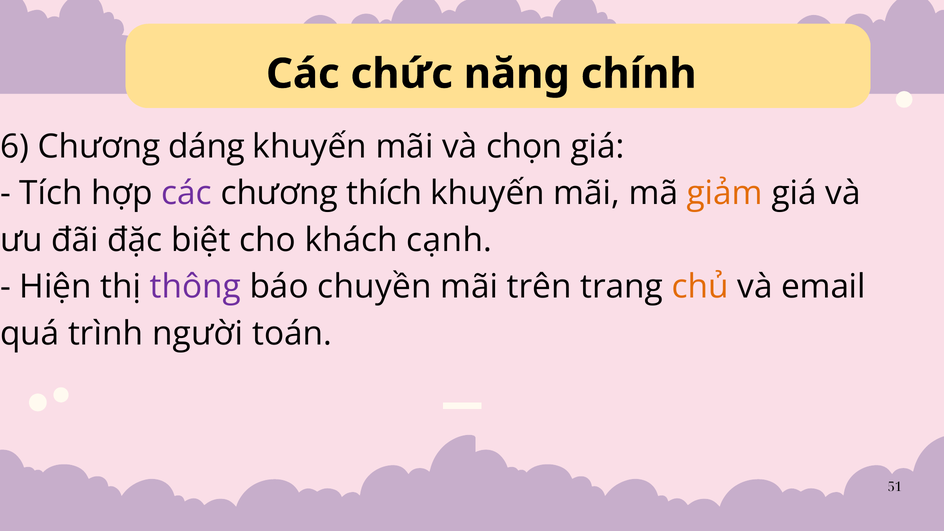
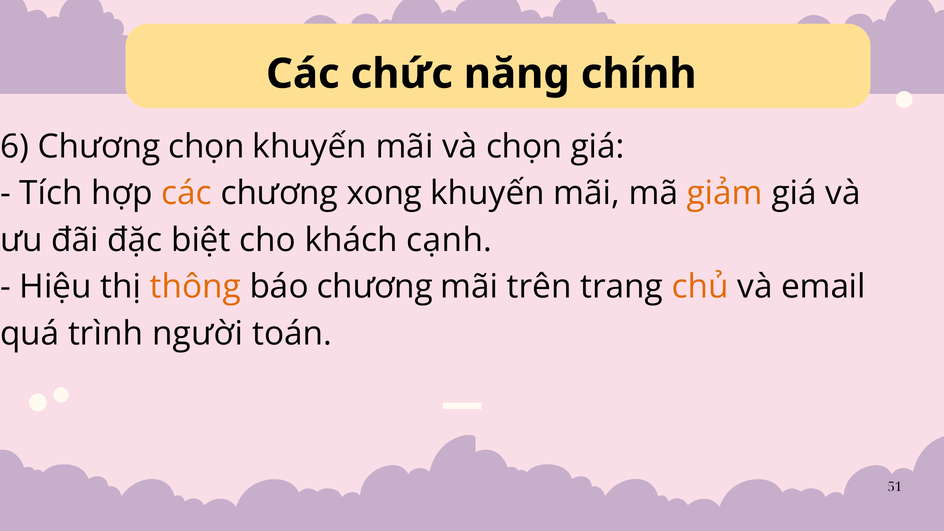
Chương dáng: dáng -> chọn (207, 146)
các colour: purple -> orange (187, 193)
thích: thích -> xong (384, 193)
Hiện: Hiện -> Hiệu (56, 287)
thông colour: purple -> orange (195, 287)
báo chuyền: chuyền -> chương (375, 287)
